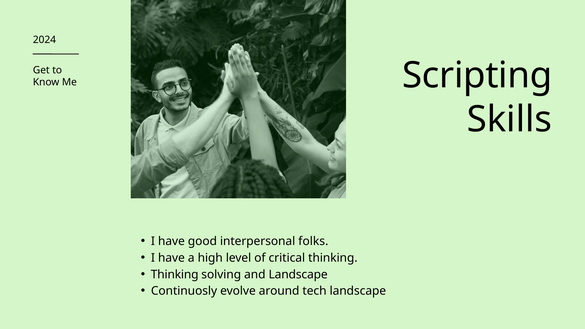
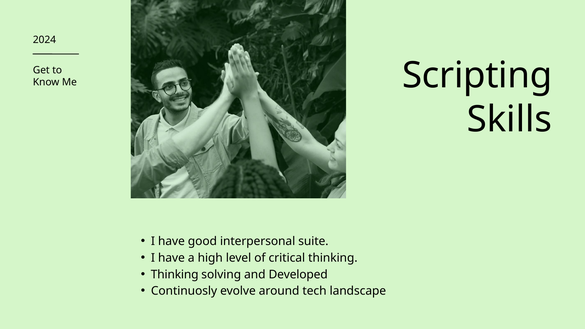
folks: folks -> suite (313, 241)
and Landscape: Landscape -> Developed (298, 274)
